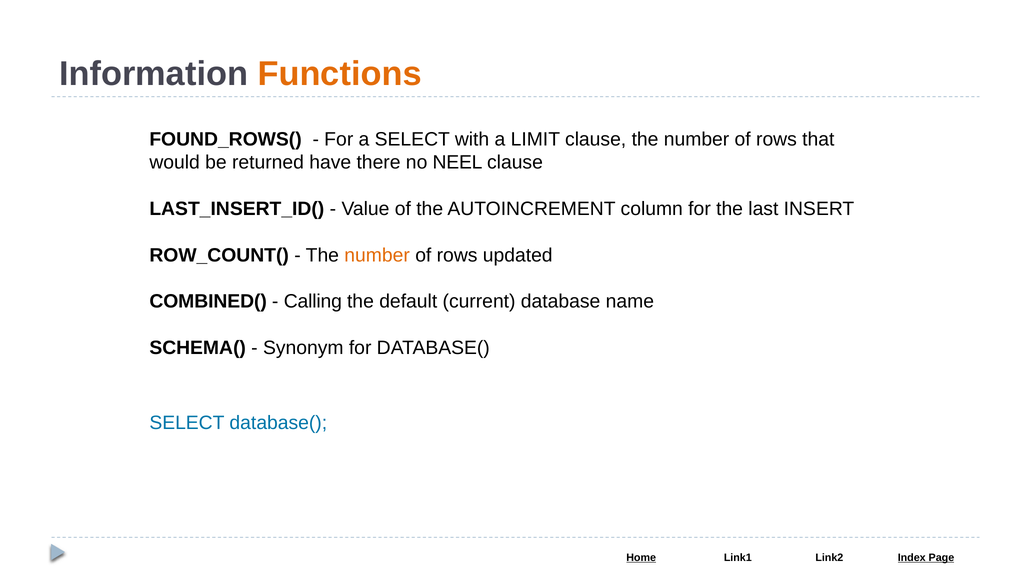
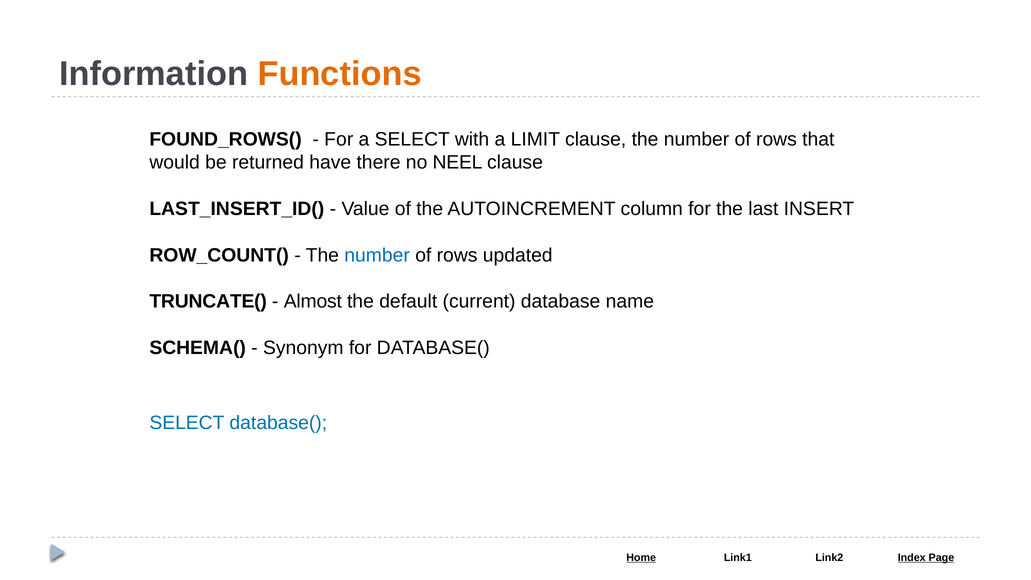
number colour: orange -> blue (377, 255)
COMBINED(: COMBINED( -> TRUNCATE( (208, 302)
Calling: Calling -> Almost (313, 302)
